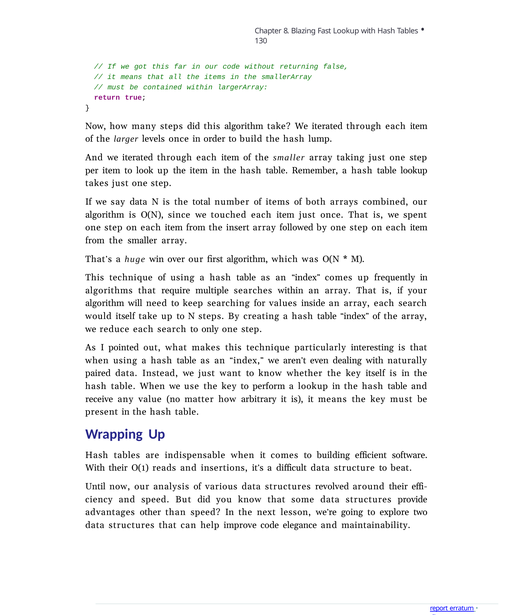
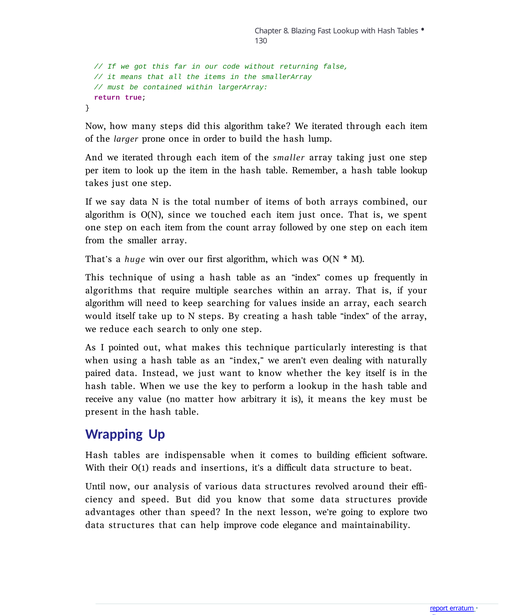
levels: levels -> prone (154, 139)
insert: insert -> count (238, 227)
